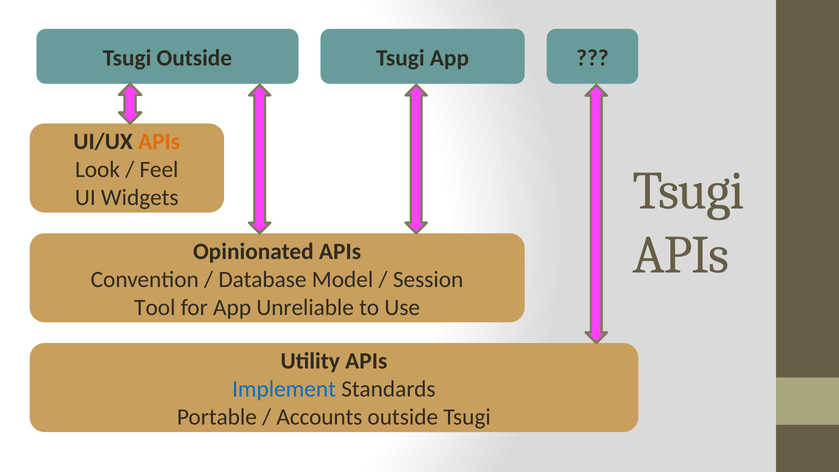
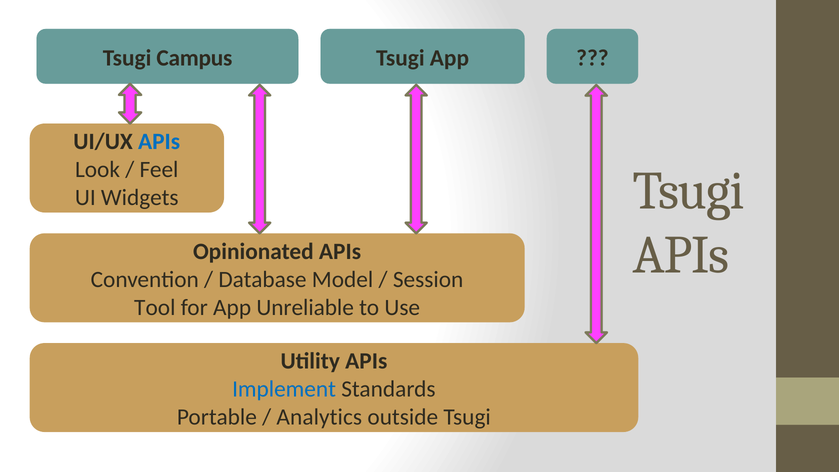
Tsugi Outside: Outside -> Campus (194, 58)
APIs colour: orange -> blue (159, 142)
Accounts: Accounts -> Analytics (319, 417)
